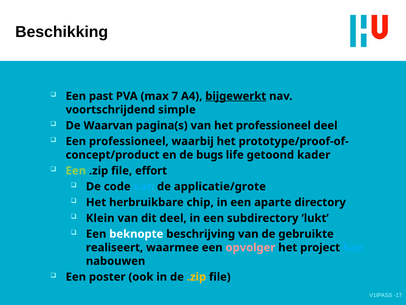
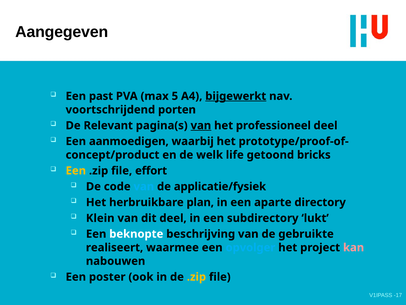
Beschikking: Beschikking -> Aangegeven (62, 32)
7: 7 -> 5 (175, 96)
simple: simple -> porten (177, 110)
Waarvan: Waarvan -> Relevant (108, 125)
van underline: none -> present (201, 125)
Een professioneel: professioneel -> aanmoedigen (129, 141)
bugs: bugs -> welk (210, 155)
kader: kader -> bricks (314, 155)
Een colour: light green -> yellow (76, 170)
applicatie/grote: applicatie/grote -> applicatie/fysiek (220, 186)
chip: chip -> plan (200, 202)
opvolger colour: pink -> light blue (250, 247)
kan colour: light blue -> pink (354, 247)
